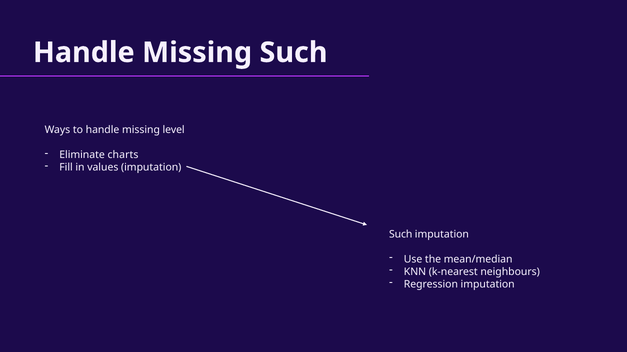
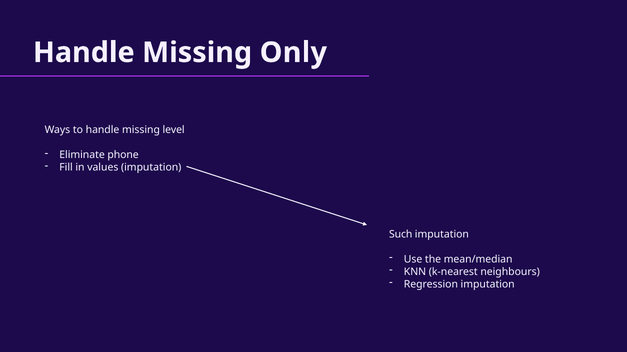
Missing Such: Such -> Only (293, 53)
charts: charts -> phone (123, 155)
